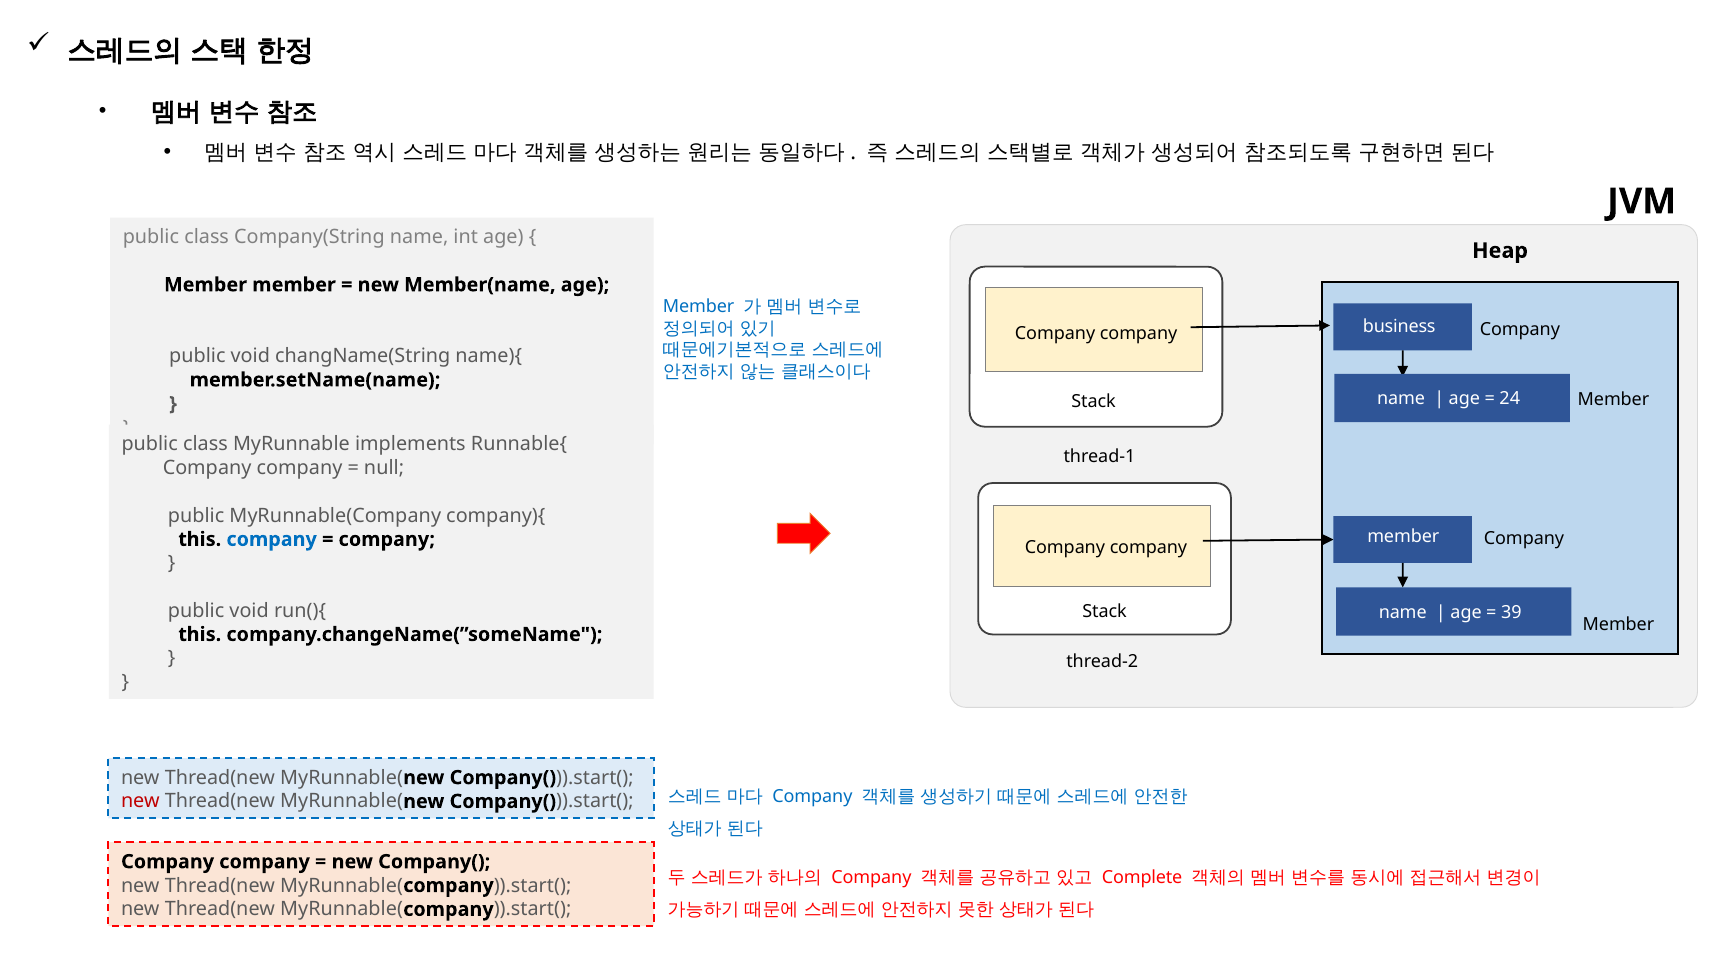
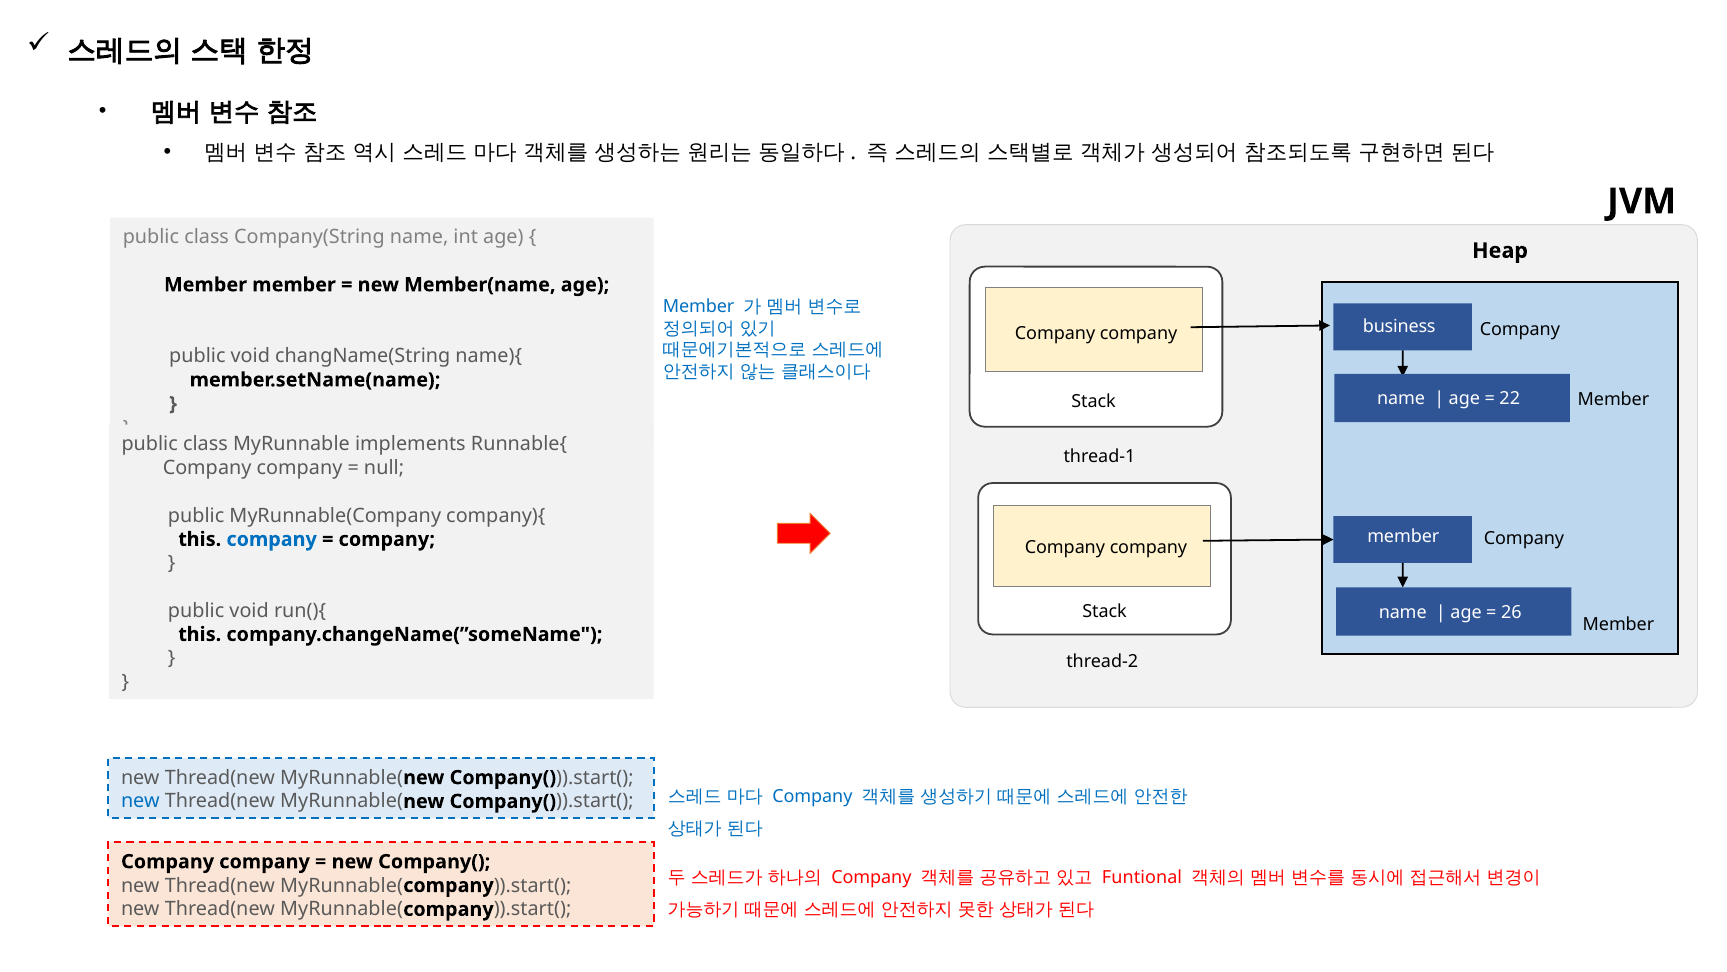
24: 24 -> 22 (1510, 399)
39: 39 -> 26 (1511, 612)
new colour: red -> blue (140, 801)
Complete: Complete -> Funtional (1142, 877)
